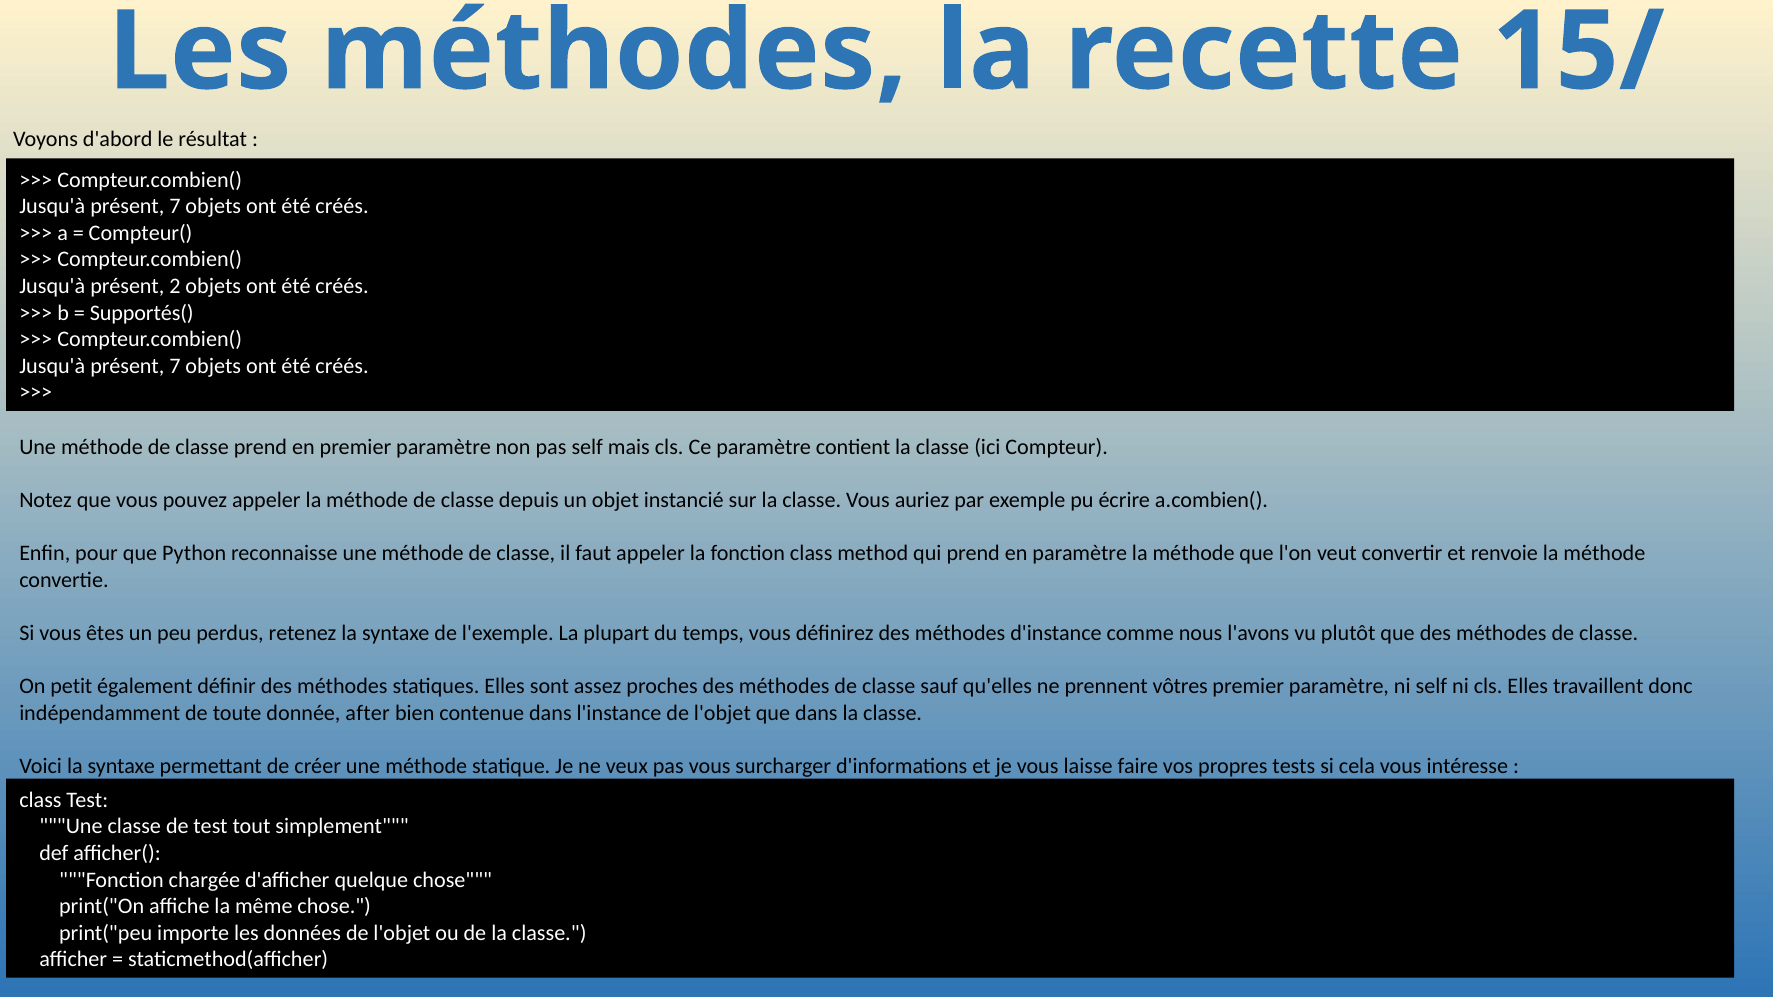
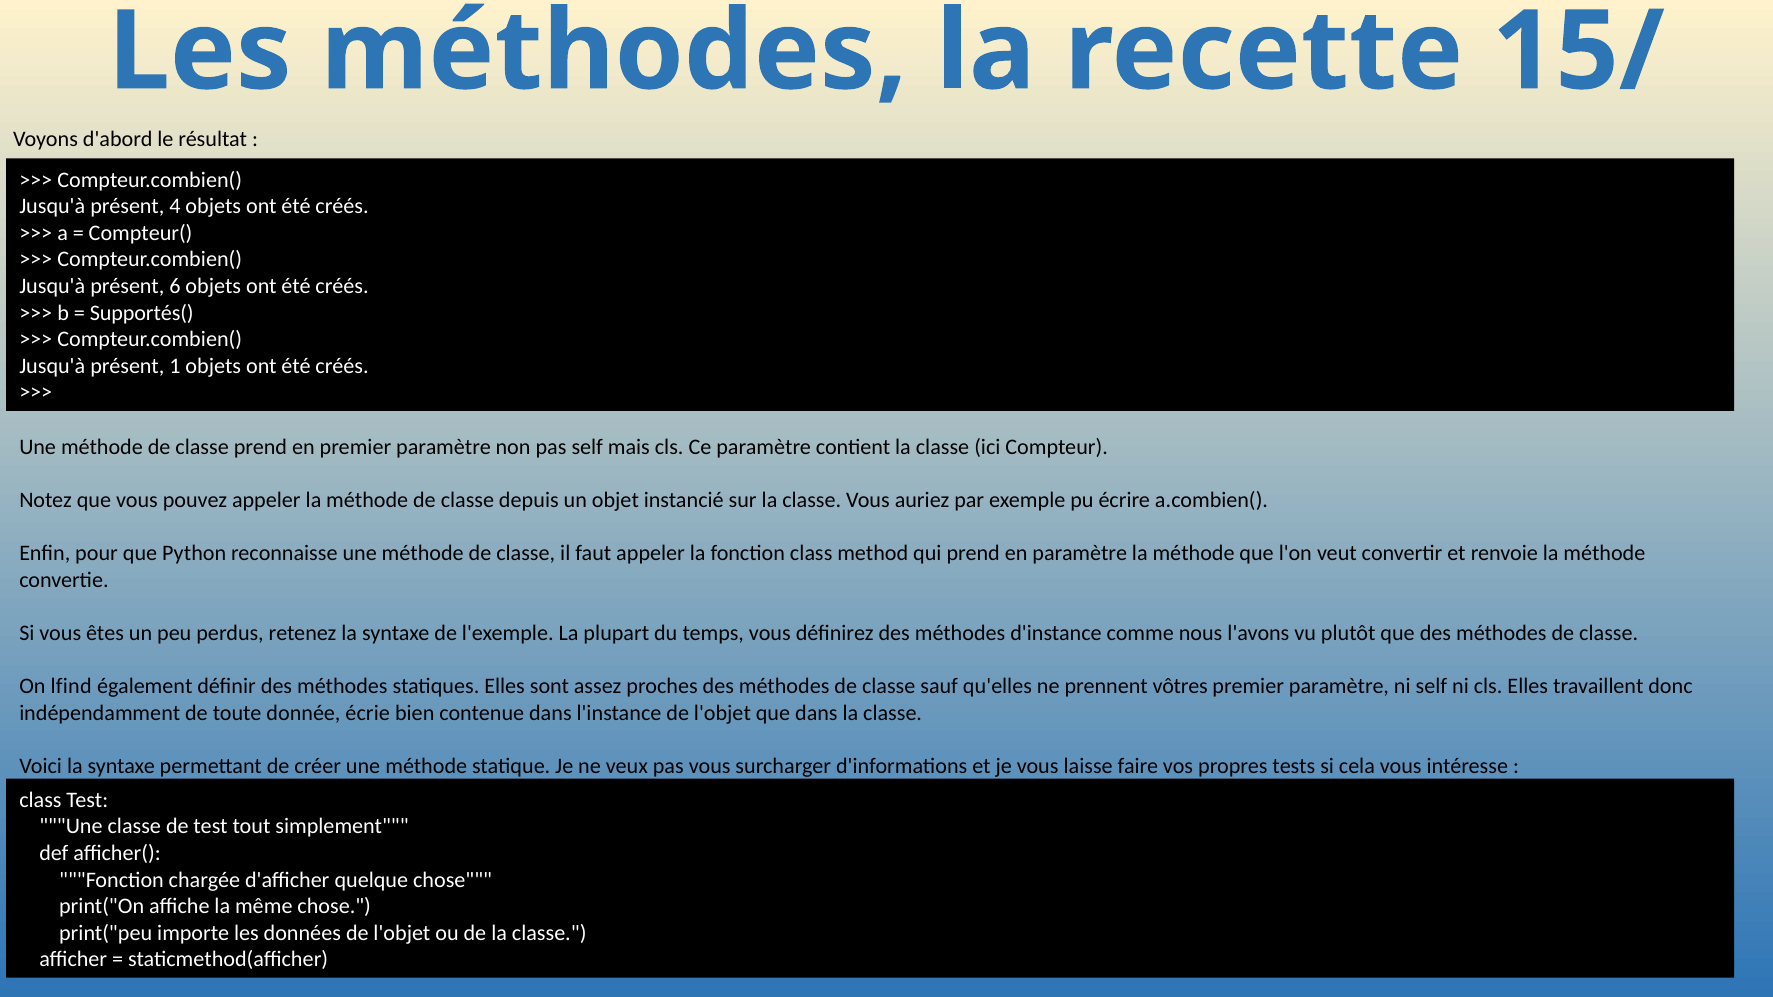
7: 7 -> 4 (175, 206)
2: 2 -> 6 (175, 286)
7: 7 -> 1 (175, 366)
petit: petit -> lfind (71, 687)
after: after -> écrie (368, 713)
